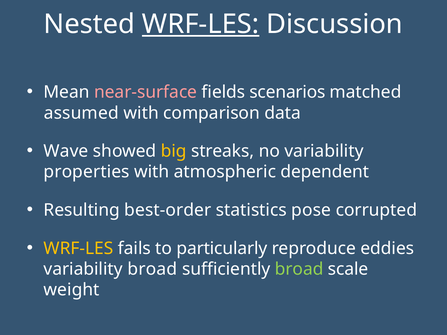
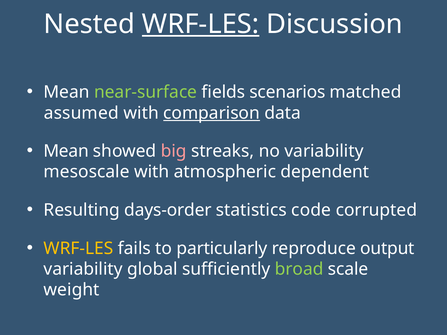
near-surface colour: pink -> light green (146, 92)
comparison underline: none -> present (212, 113)
Wave: Wave -> Mean (66, 151)
big colour: yellow -> pink (174, 151)
properties: properties -> mesoscale (87, 172)
best-order: best-order -> days-order (168, 210)
pose: pose -> code (311, 210)
eddies: eddies -> output (387, 248)
variability broad: broad -> global (152, 269)
